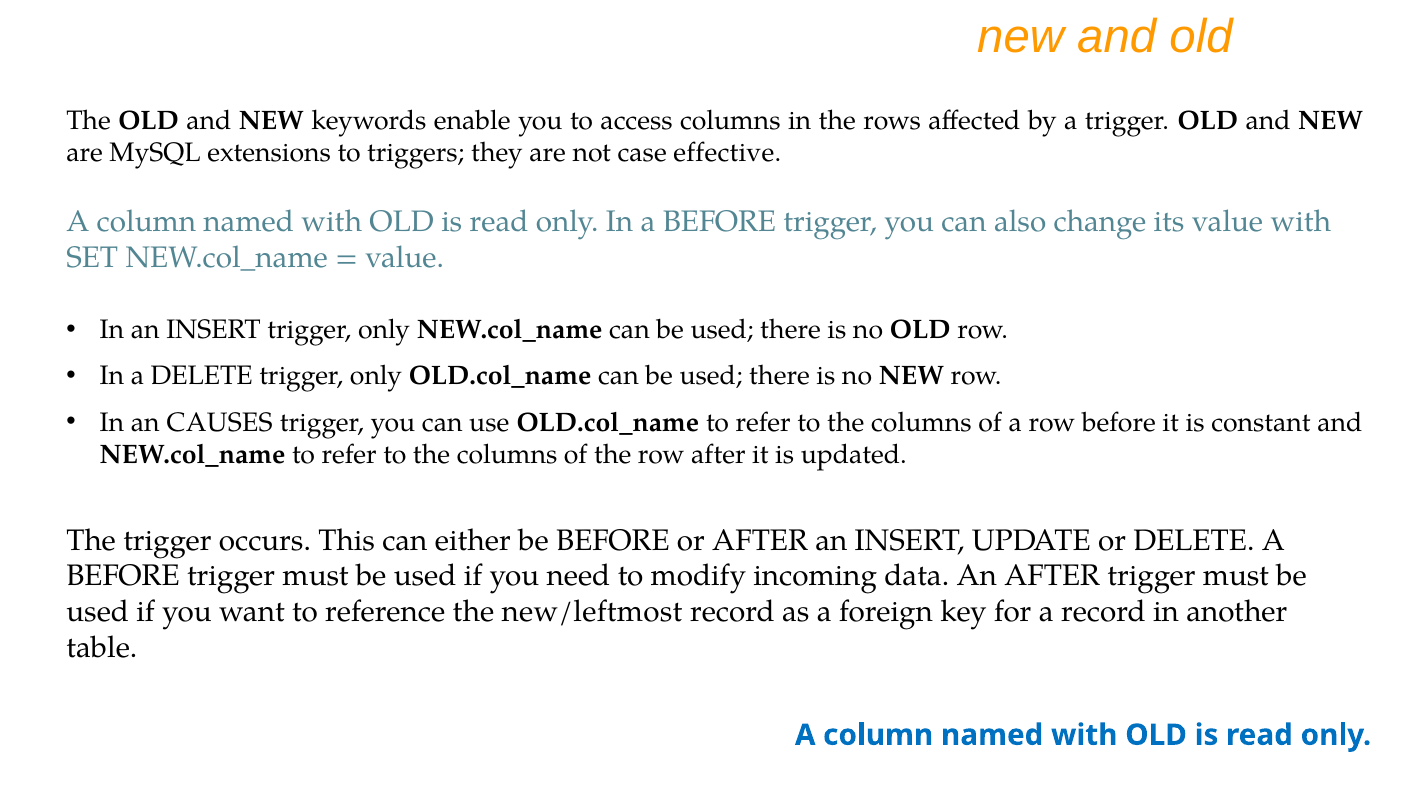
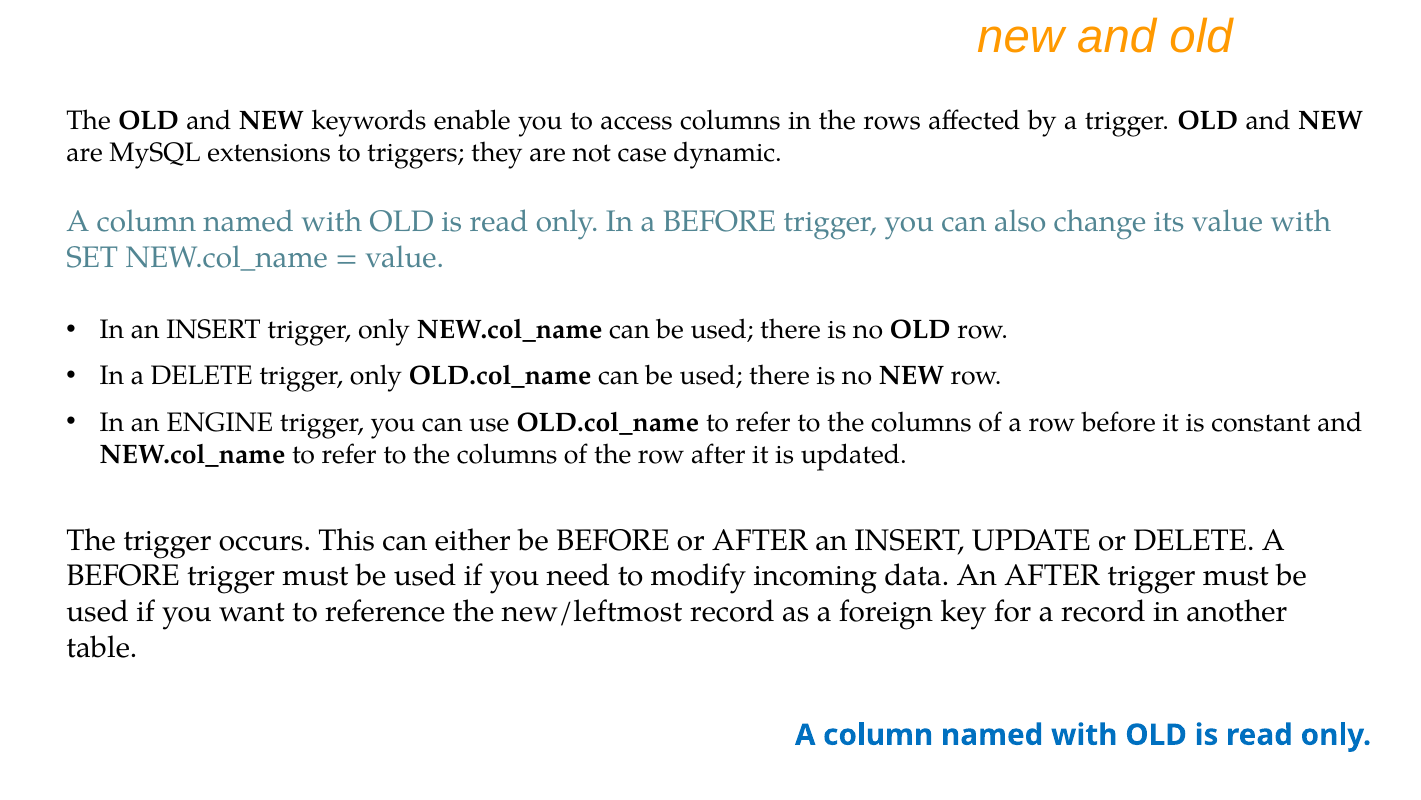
effective: effective -> dynamic (728, 153)
CAUSES: CAUSES -> ENGINE (220, 422)
